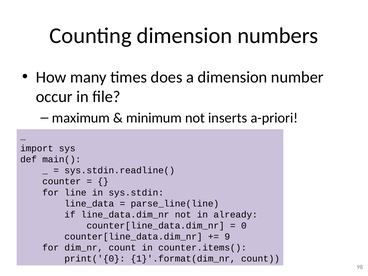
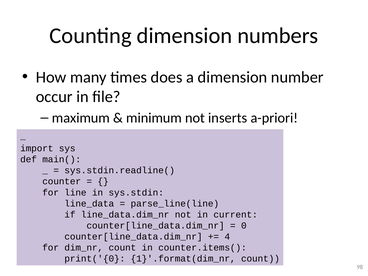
already: already -> current (236, 215)
9: 9 -> 4 (227, 237)
